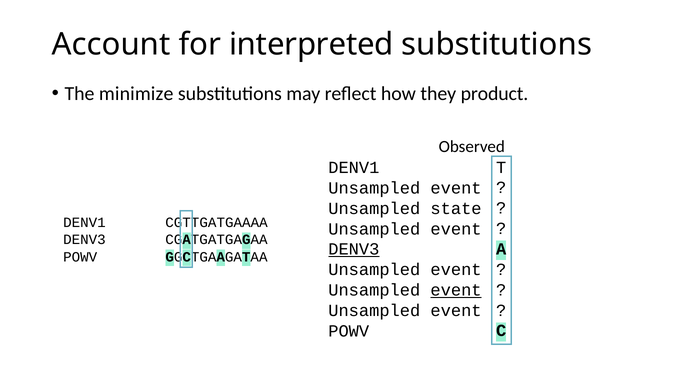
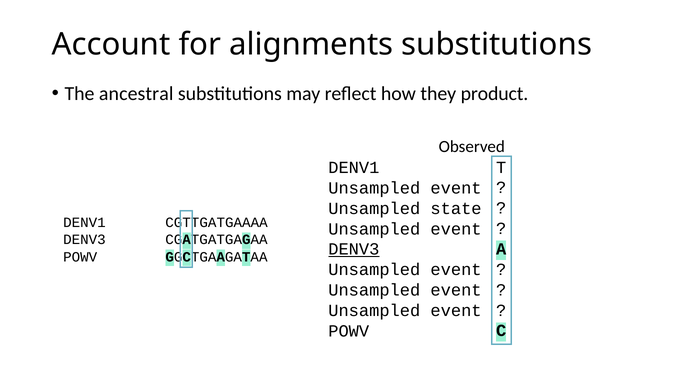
interpreted: interpreted -> alignments (311, 44)
minimize: minimize -> ancestral (136, 94)
event underline: present -> none (456, 290)
